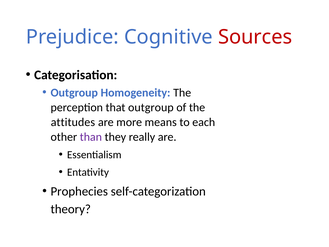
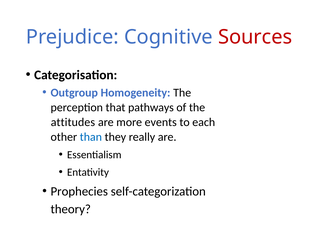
that outgroup: outgroup -> pathways (151, 107)
means: means -> events (161, 122)
than colour: purple -> blue (91, 137)
